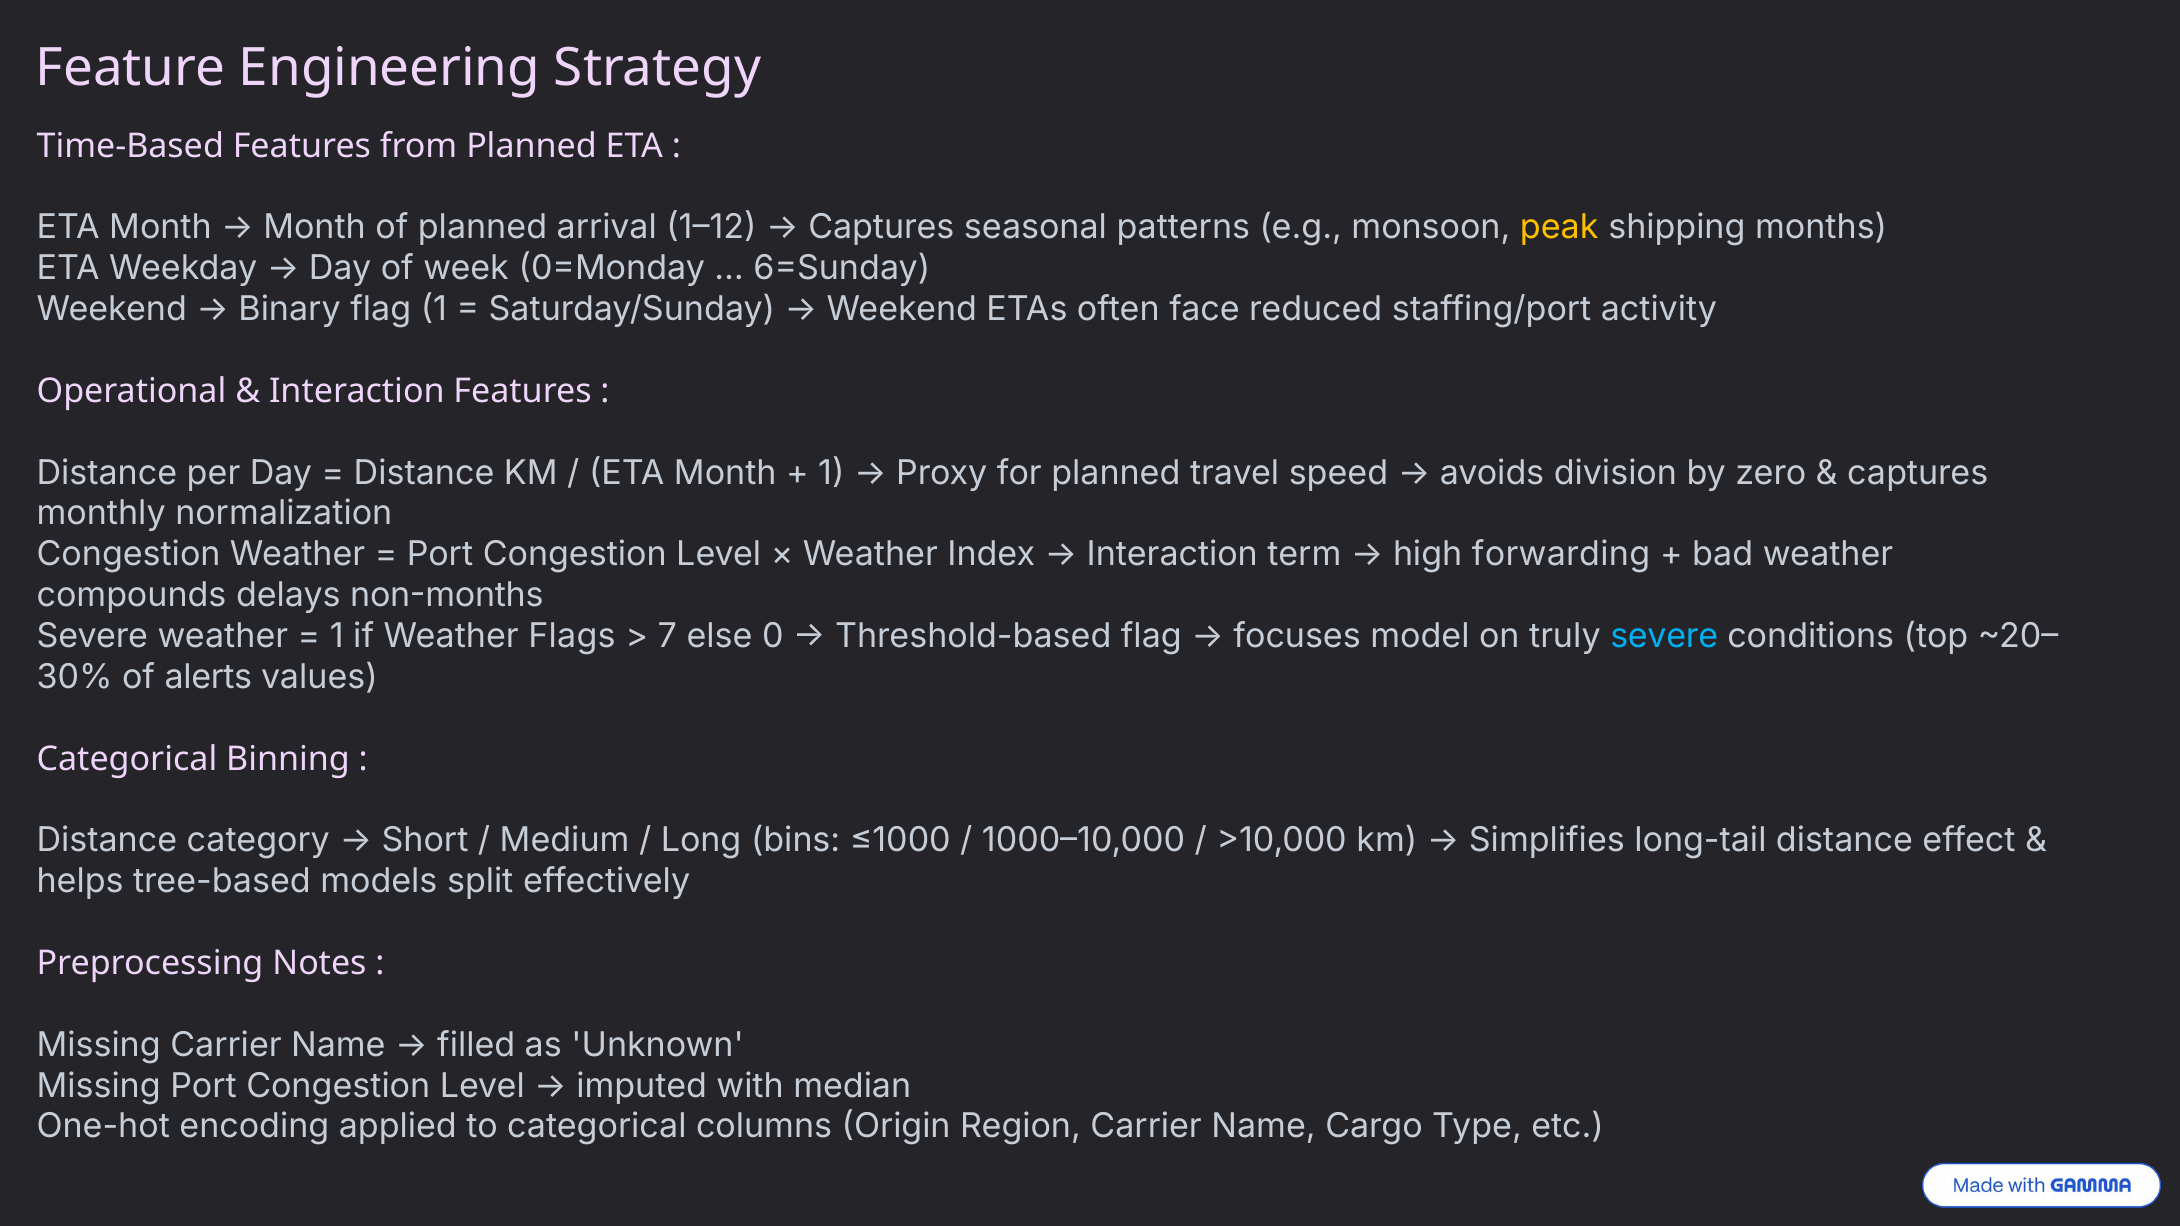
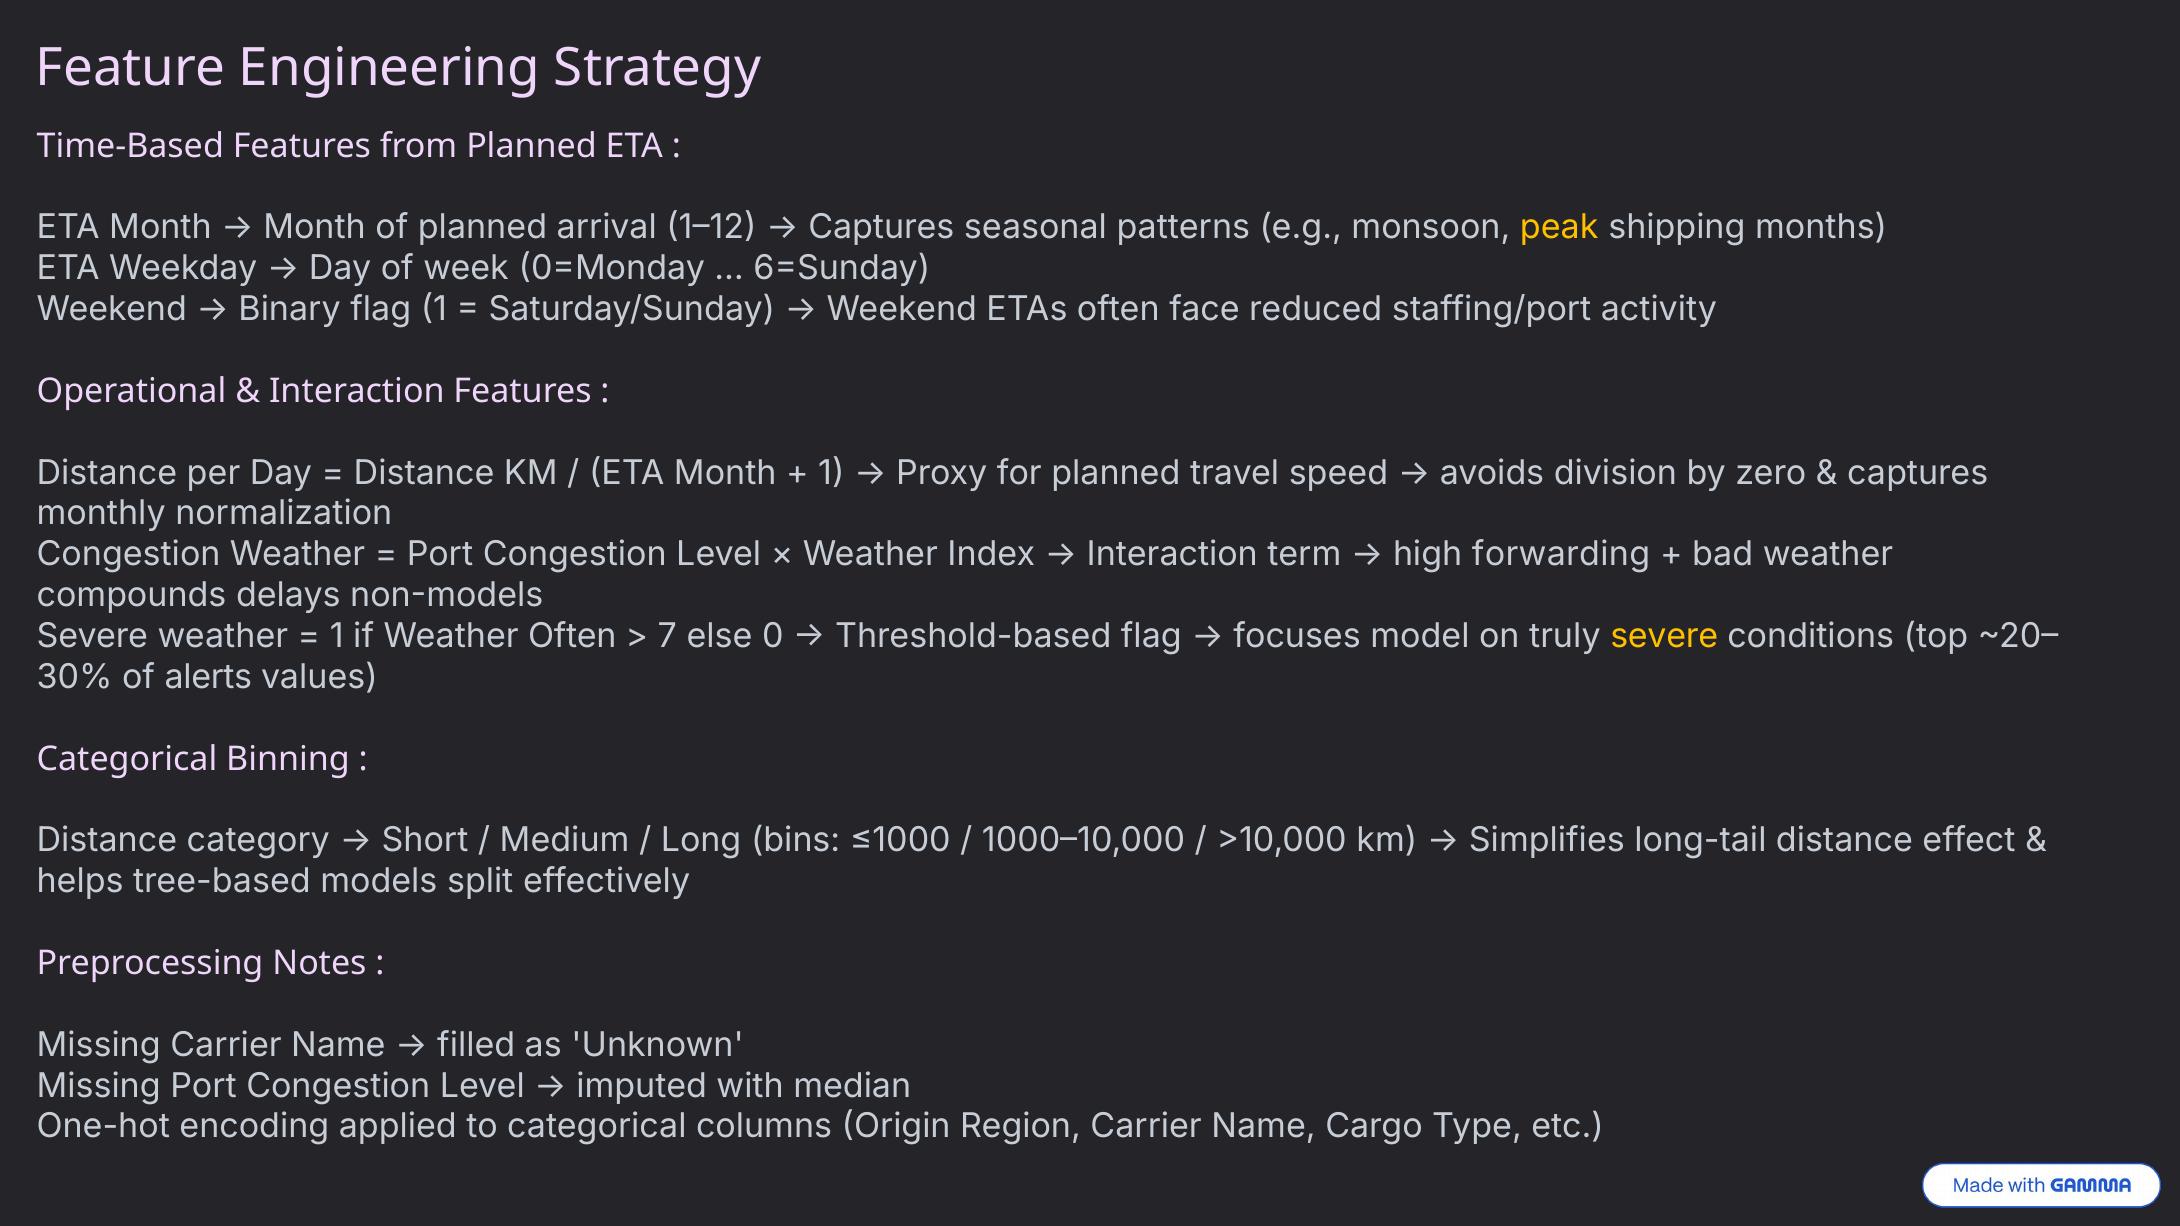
non-months: non-months -> non-models (447, 596)
Weather Flags: Flags -> Often (572, 636)
severe colour: light blue -> yellow (1664, 636)
